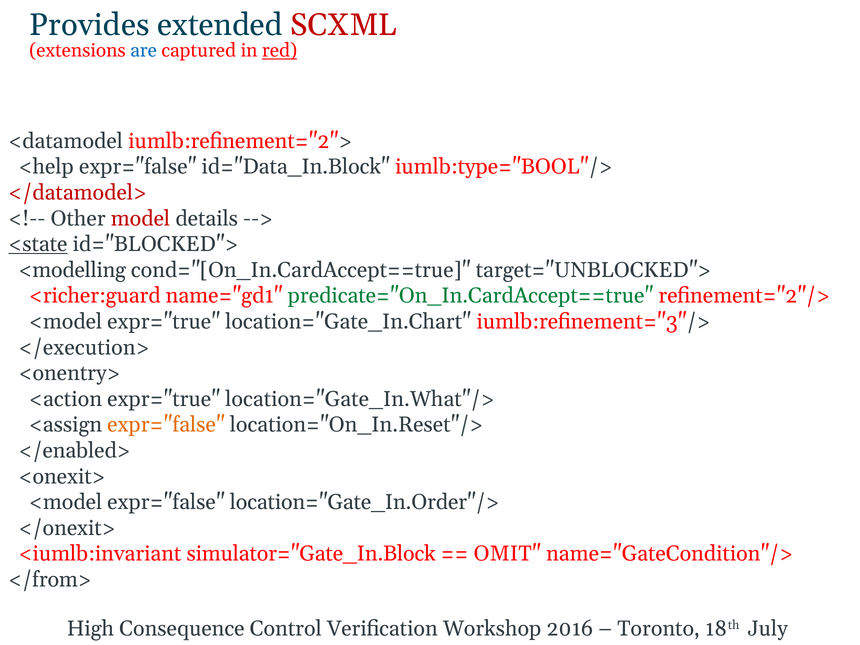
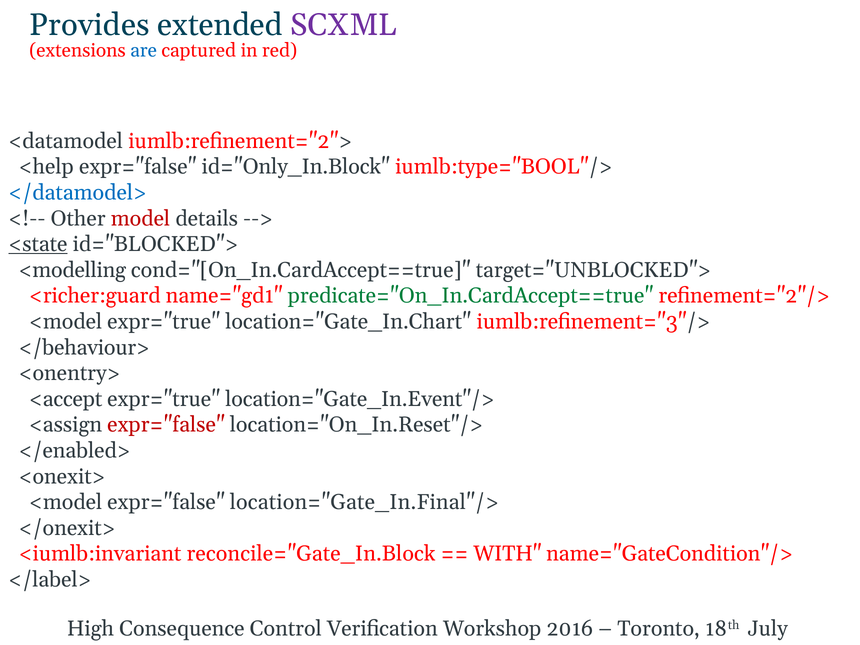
SCXML colour: red -> purple (344, 25)
red underline: present -> none (280, 51)
id="Data_In.Block: id="Data_In.Block -> id="Only_In.Block (296, 167)
</datamodel> colour: red -> blue (78, 193)
</execution>: </execution> -> </behaviour> (84, 347)
<action: <action -> <accept (66, 399)
location="Gate_In.What"/>: location="Gate_In.What"/> -> location="Gate_In.Event"/> (360, 399)
expr="false colour: orange -> red (166, 425)
location="Gate_In.Order"/>: location="Gate_In.Order"/> -> location="Gate_In.Final"/> (364, 502)
simulator="Gate_In.Block: simulator="Gate_In.Block -> reconcile="Gate_In.Block (311, 554)
OMIT: OMIT -> WITH (507, 554)
</from>: </from> -> </label> (50, 580)
